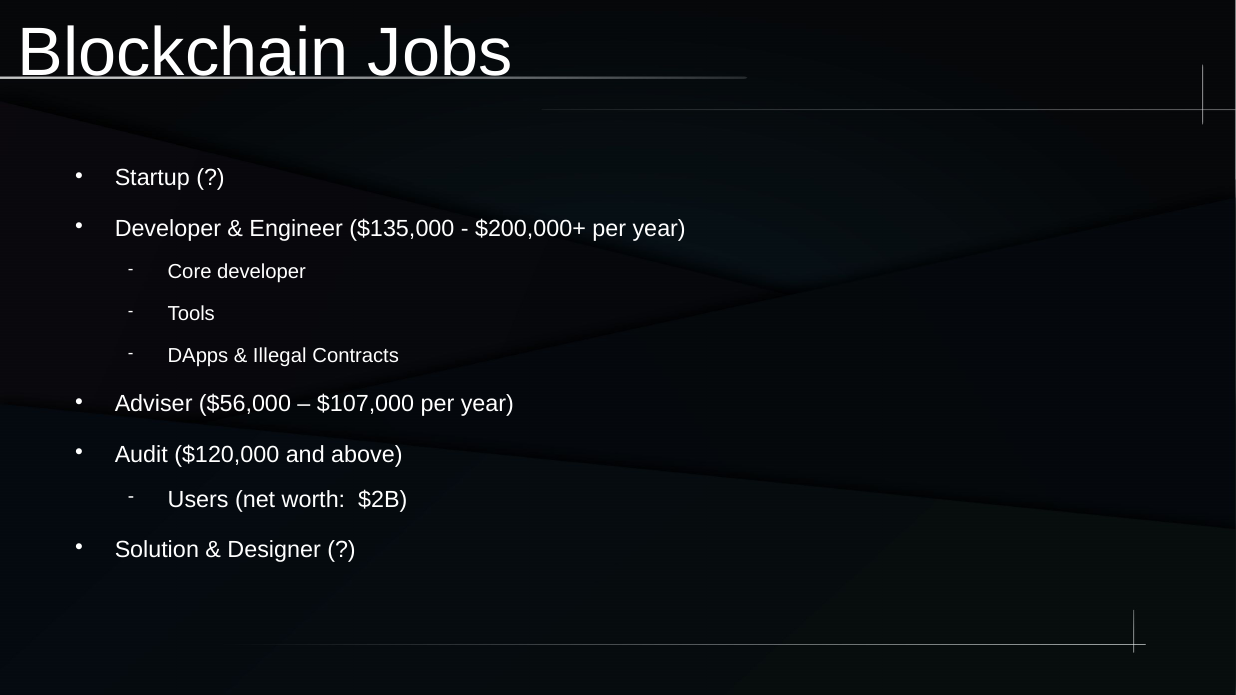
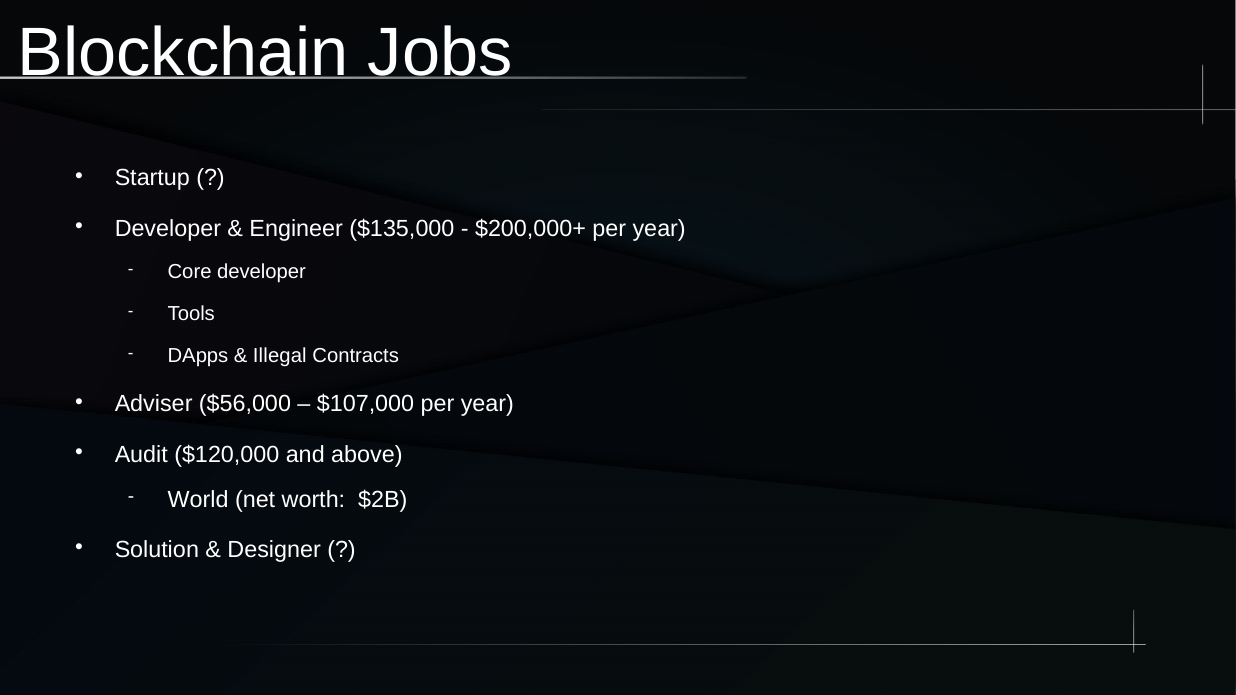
Users: Users -> World (198, 500)
